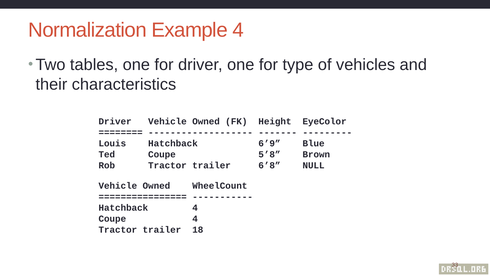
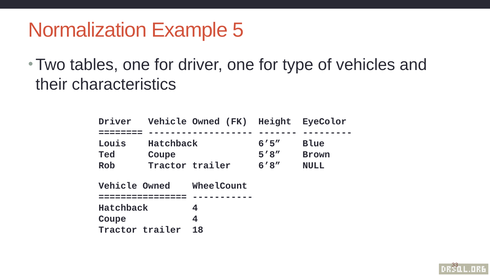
Example 4: 4 -> 5 (238, 30)
6’9: 6’9 -> 6’5 (269, 143)
